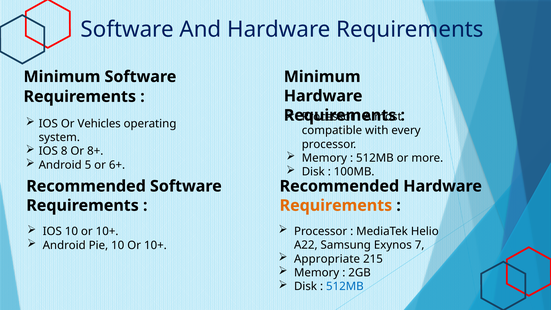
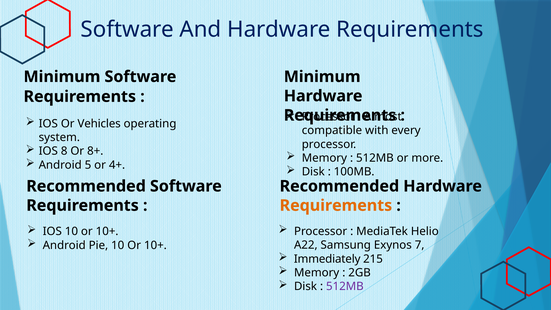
6+: 6+ -> 4+ (117, 165)
Appropriate: Appropriate -> Immediately (327, 259)
512MB colour: blue -> purple (345, 286)
